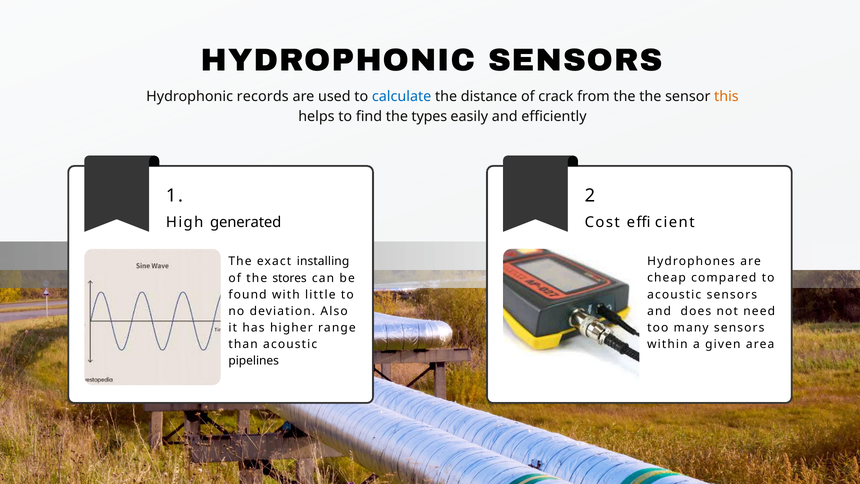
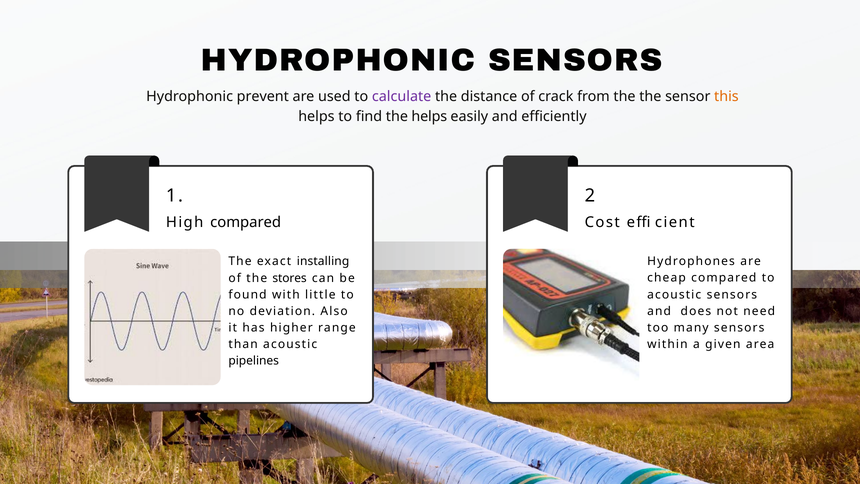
records: records -> prevent (263, 96)
calculate colour: blue -> purple (402, 96)
the types: types -> helps (429, 116)
High generated: generated -> compared (246, 222)
